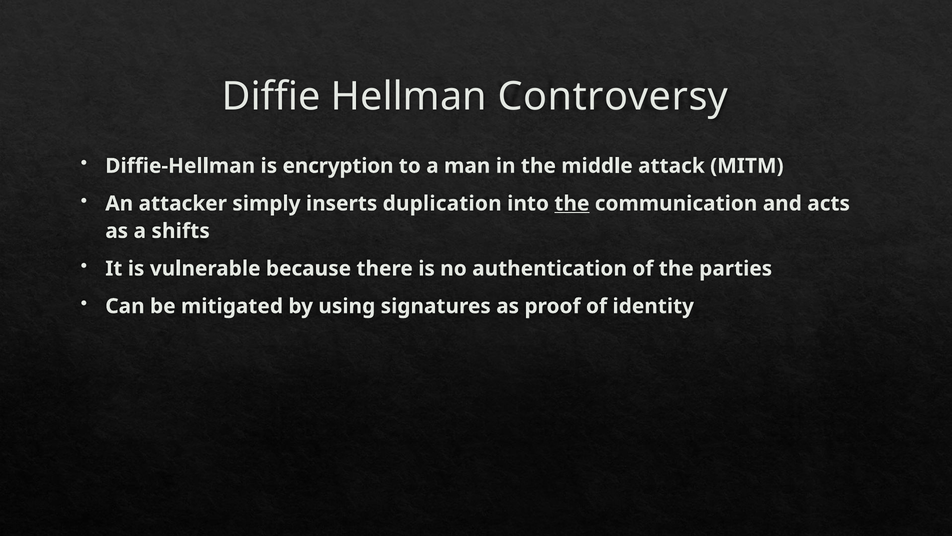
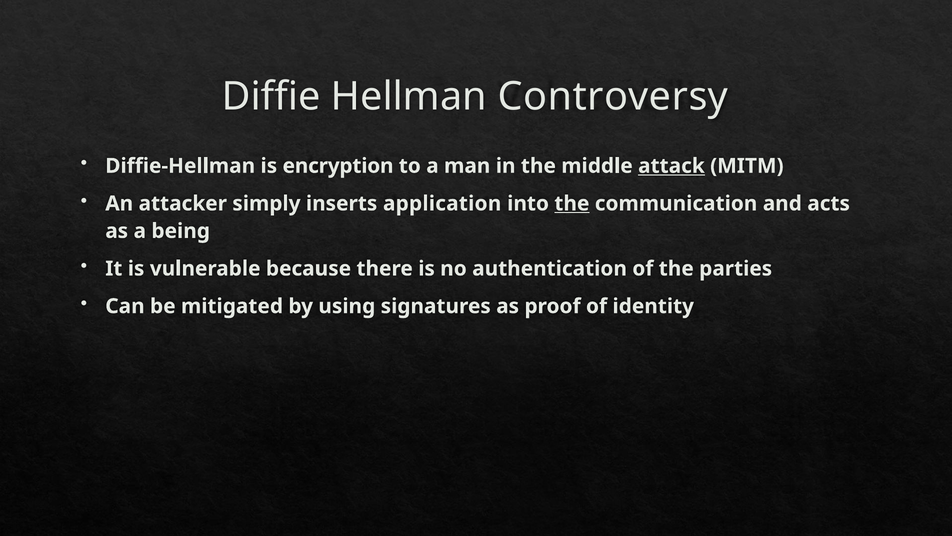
attack underline: none -> present (671, 166)
duplication: duplication -> application (442, 203)
shifts: shifts -> being (181, 231)
